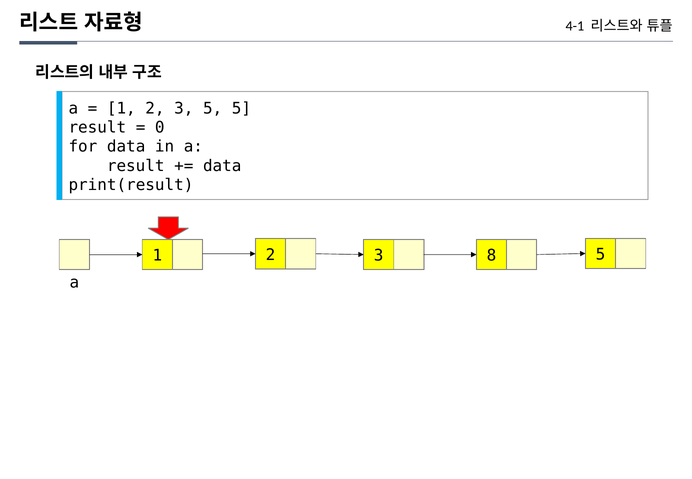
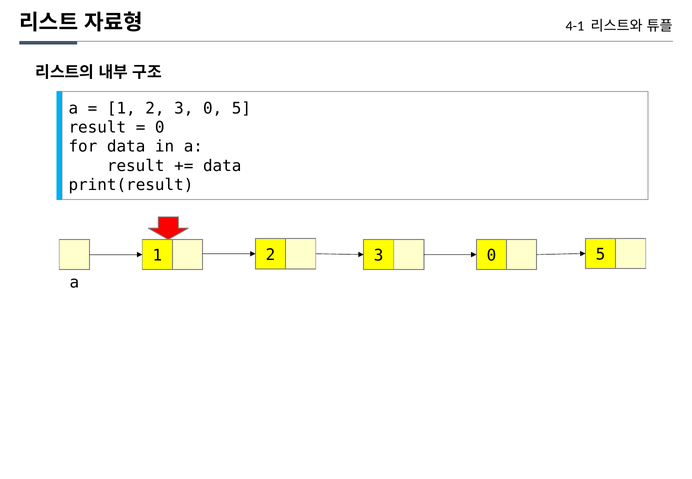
5: 5 -> 0 (213, 108)
8: 8 -> 0 (491, 256)
